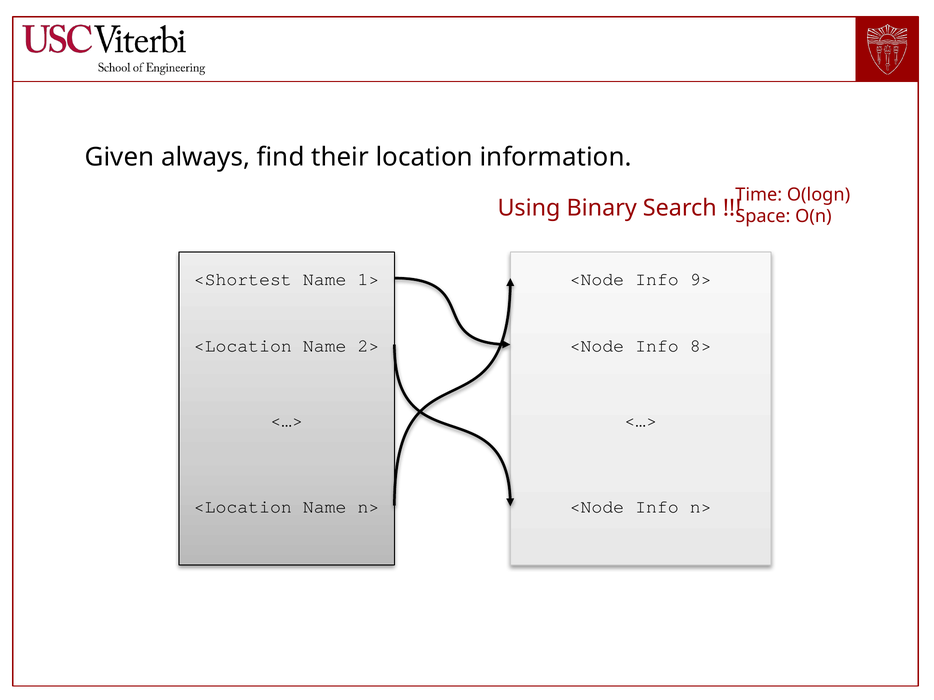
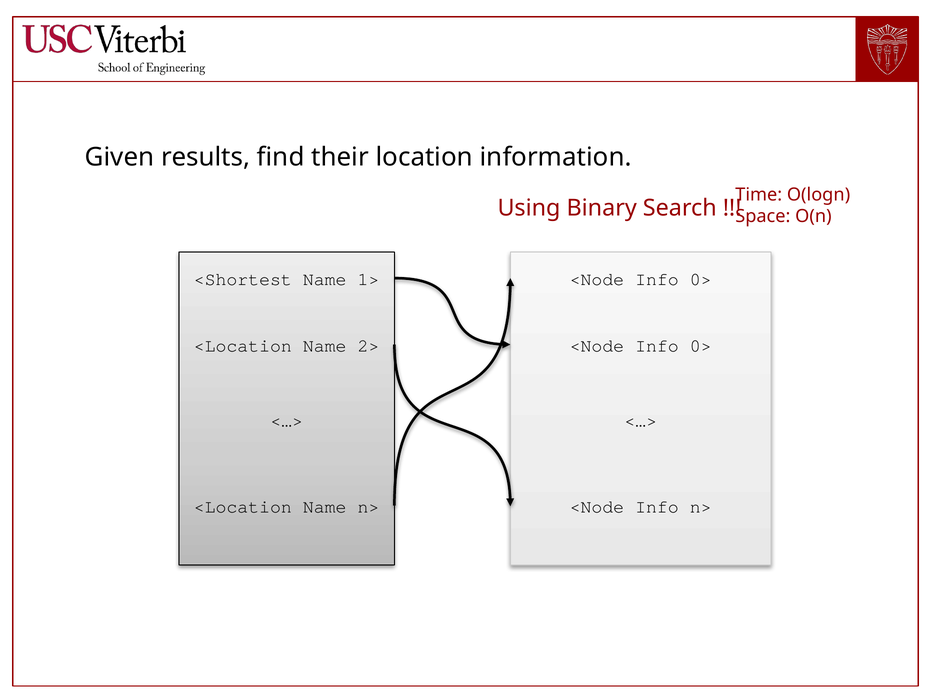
always: always -> results (206, 157)
9>: 9> -> 0> (701, 279)
8>: 8> -> 0> (701, 346)
